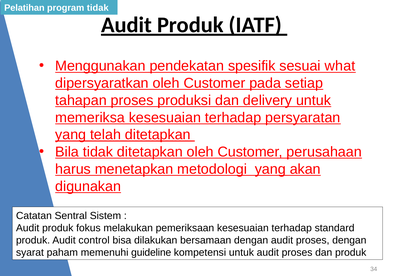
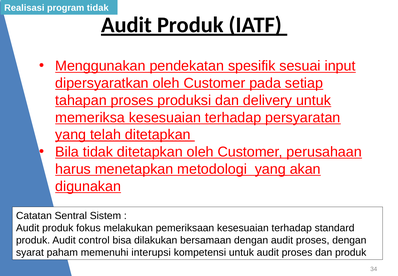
Pelatihan: Pelatihan -> Realisasi (24, 8)
what: what -> input (340, 66)
guideline: guideline -> interupsi (151, 252)
